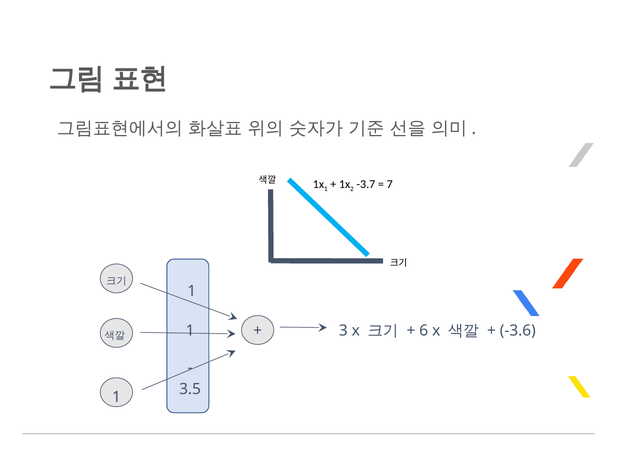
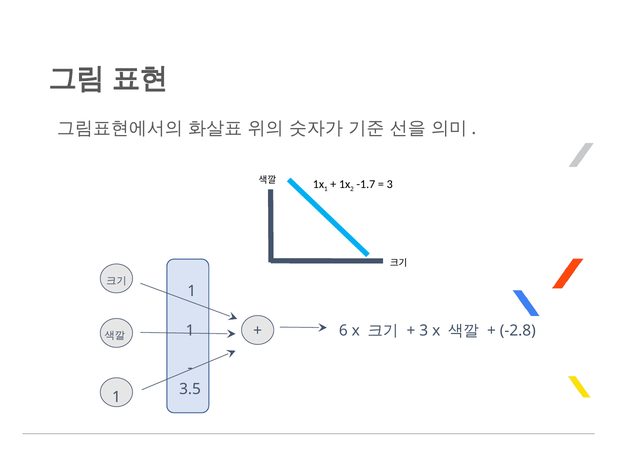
-3.7: -3.7 -> -1.7 (366, 184)
7: 7 -> 3 (390, 184)
3: 3 -> 6 (343, 330)
6: 6 -> 3 (424, 330)
-3.6: -3.6 -> -2.8 (518, 330)
